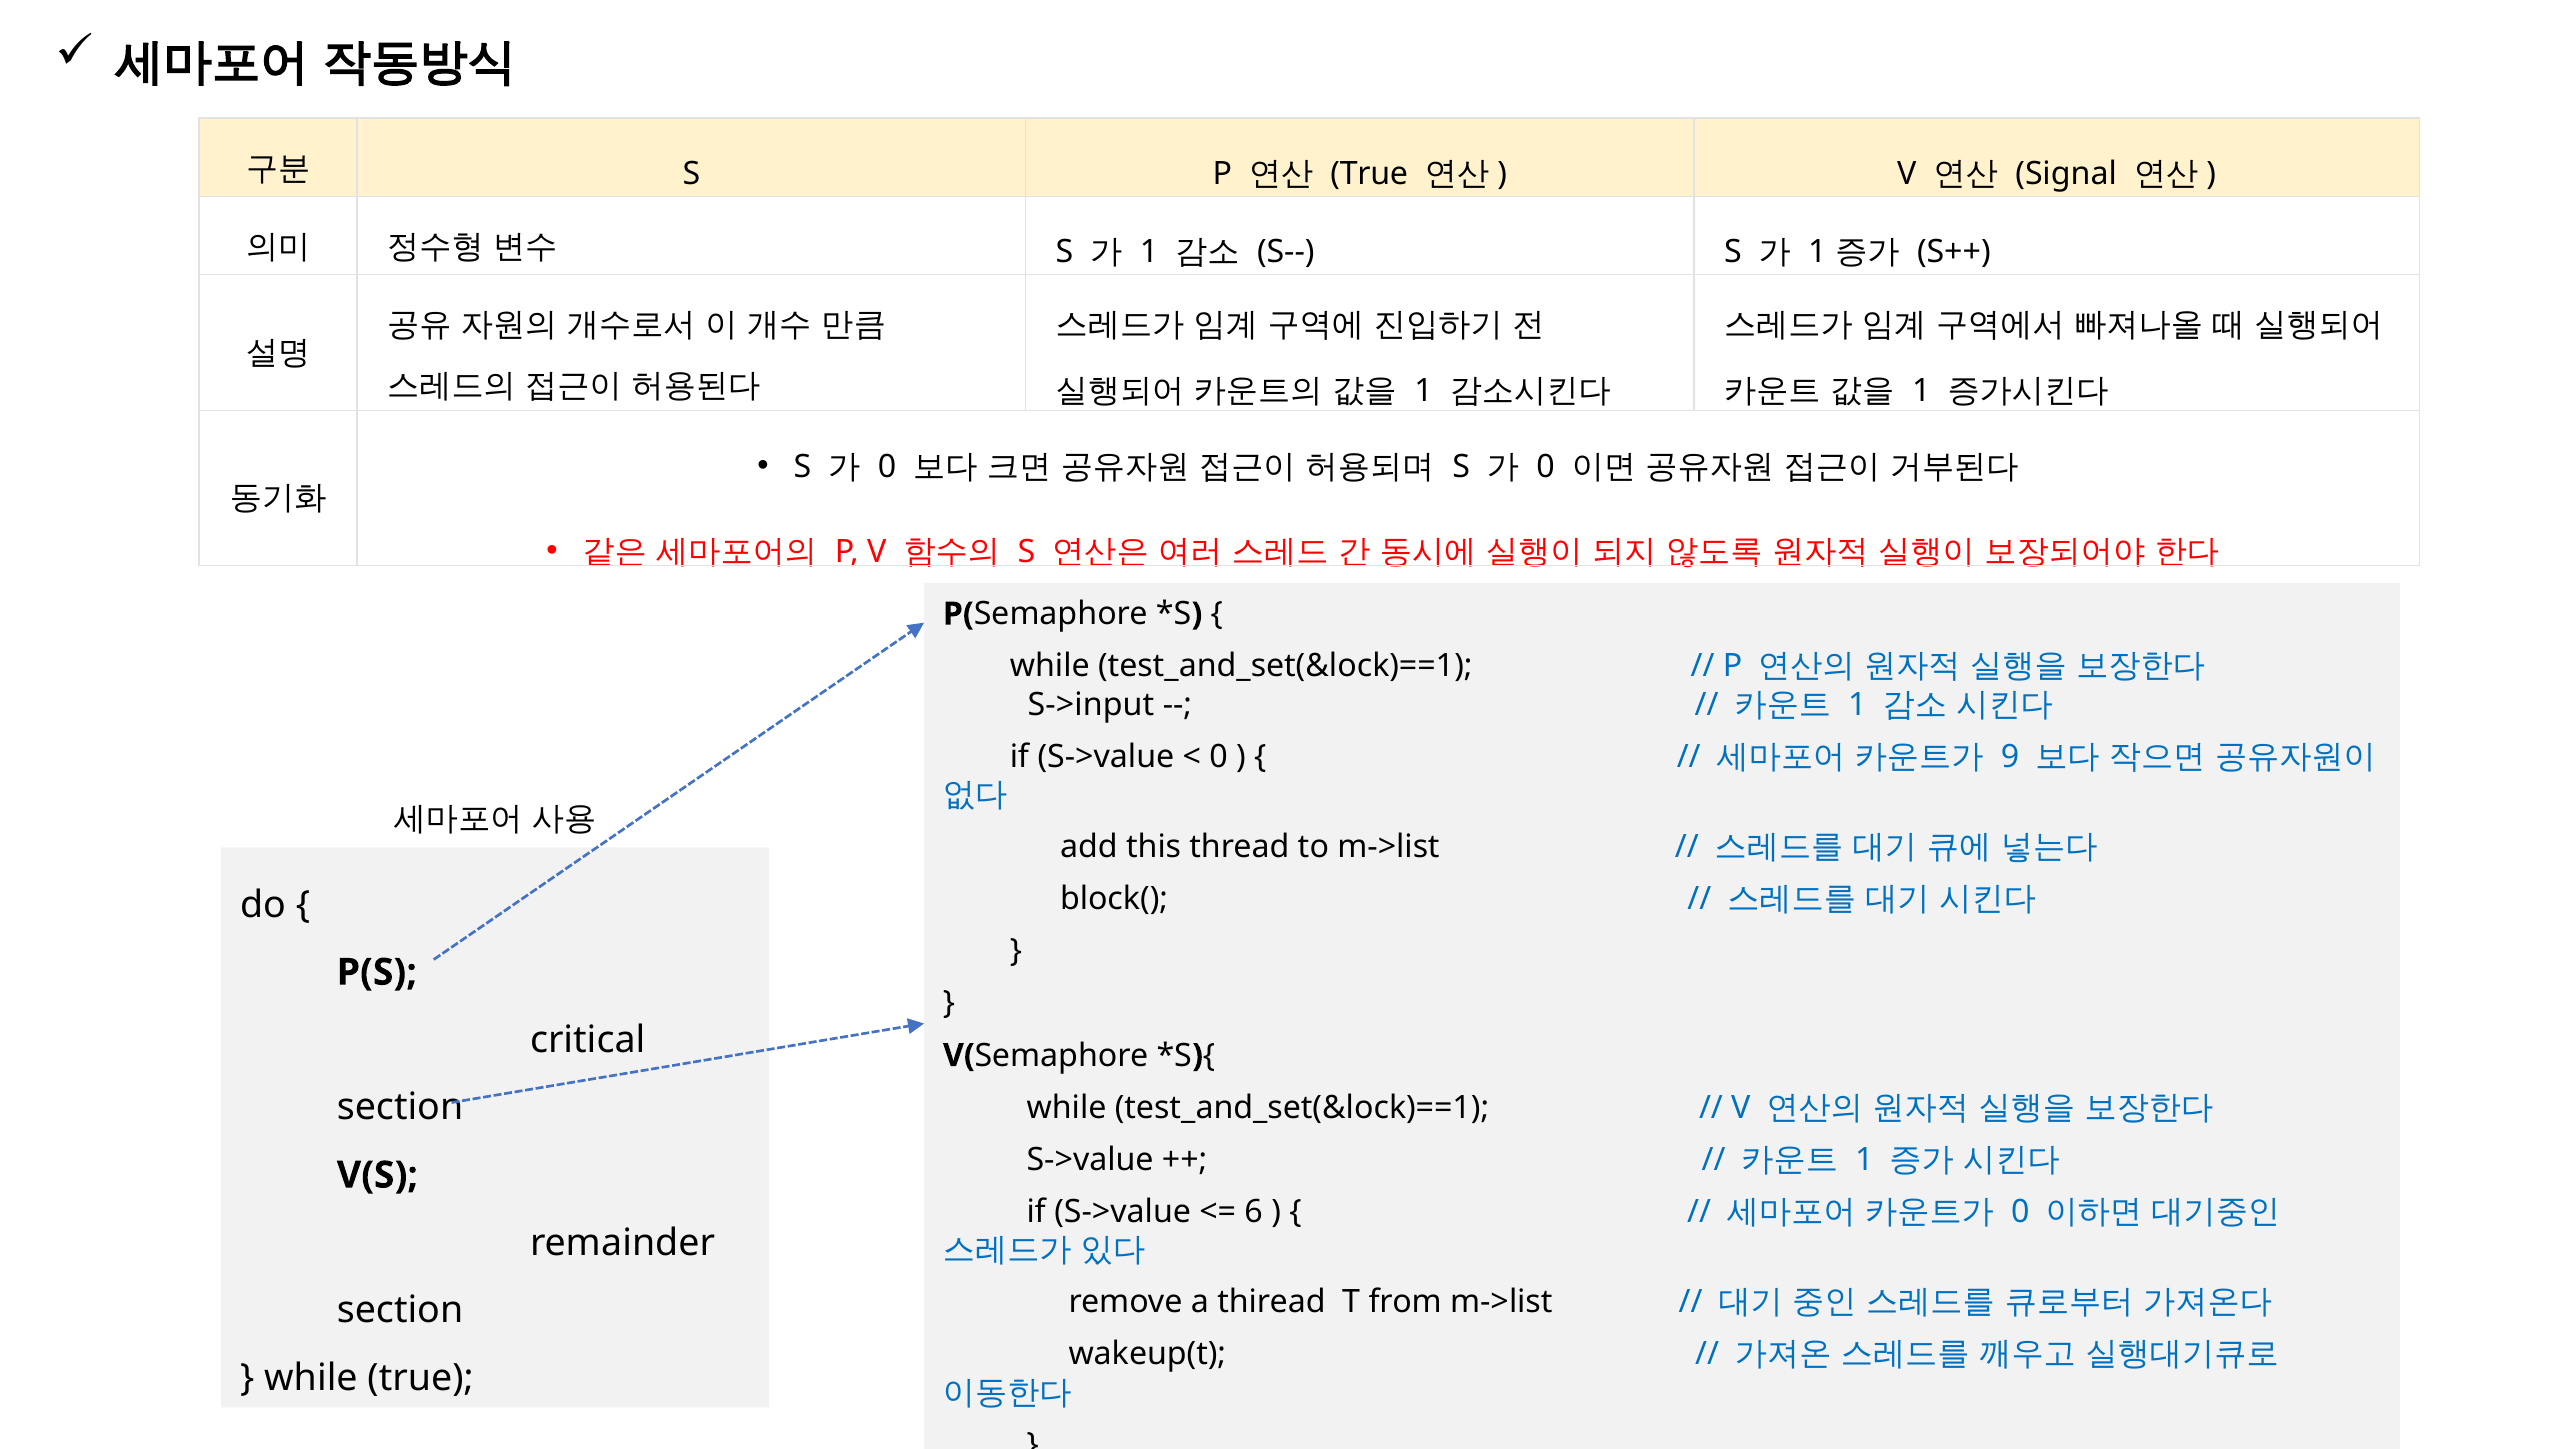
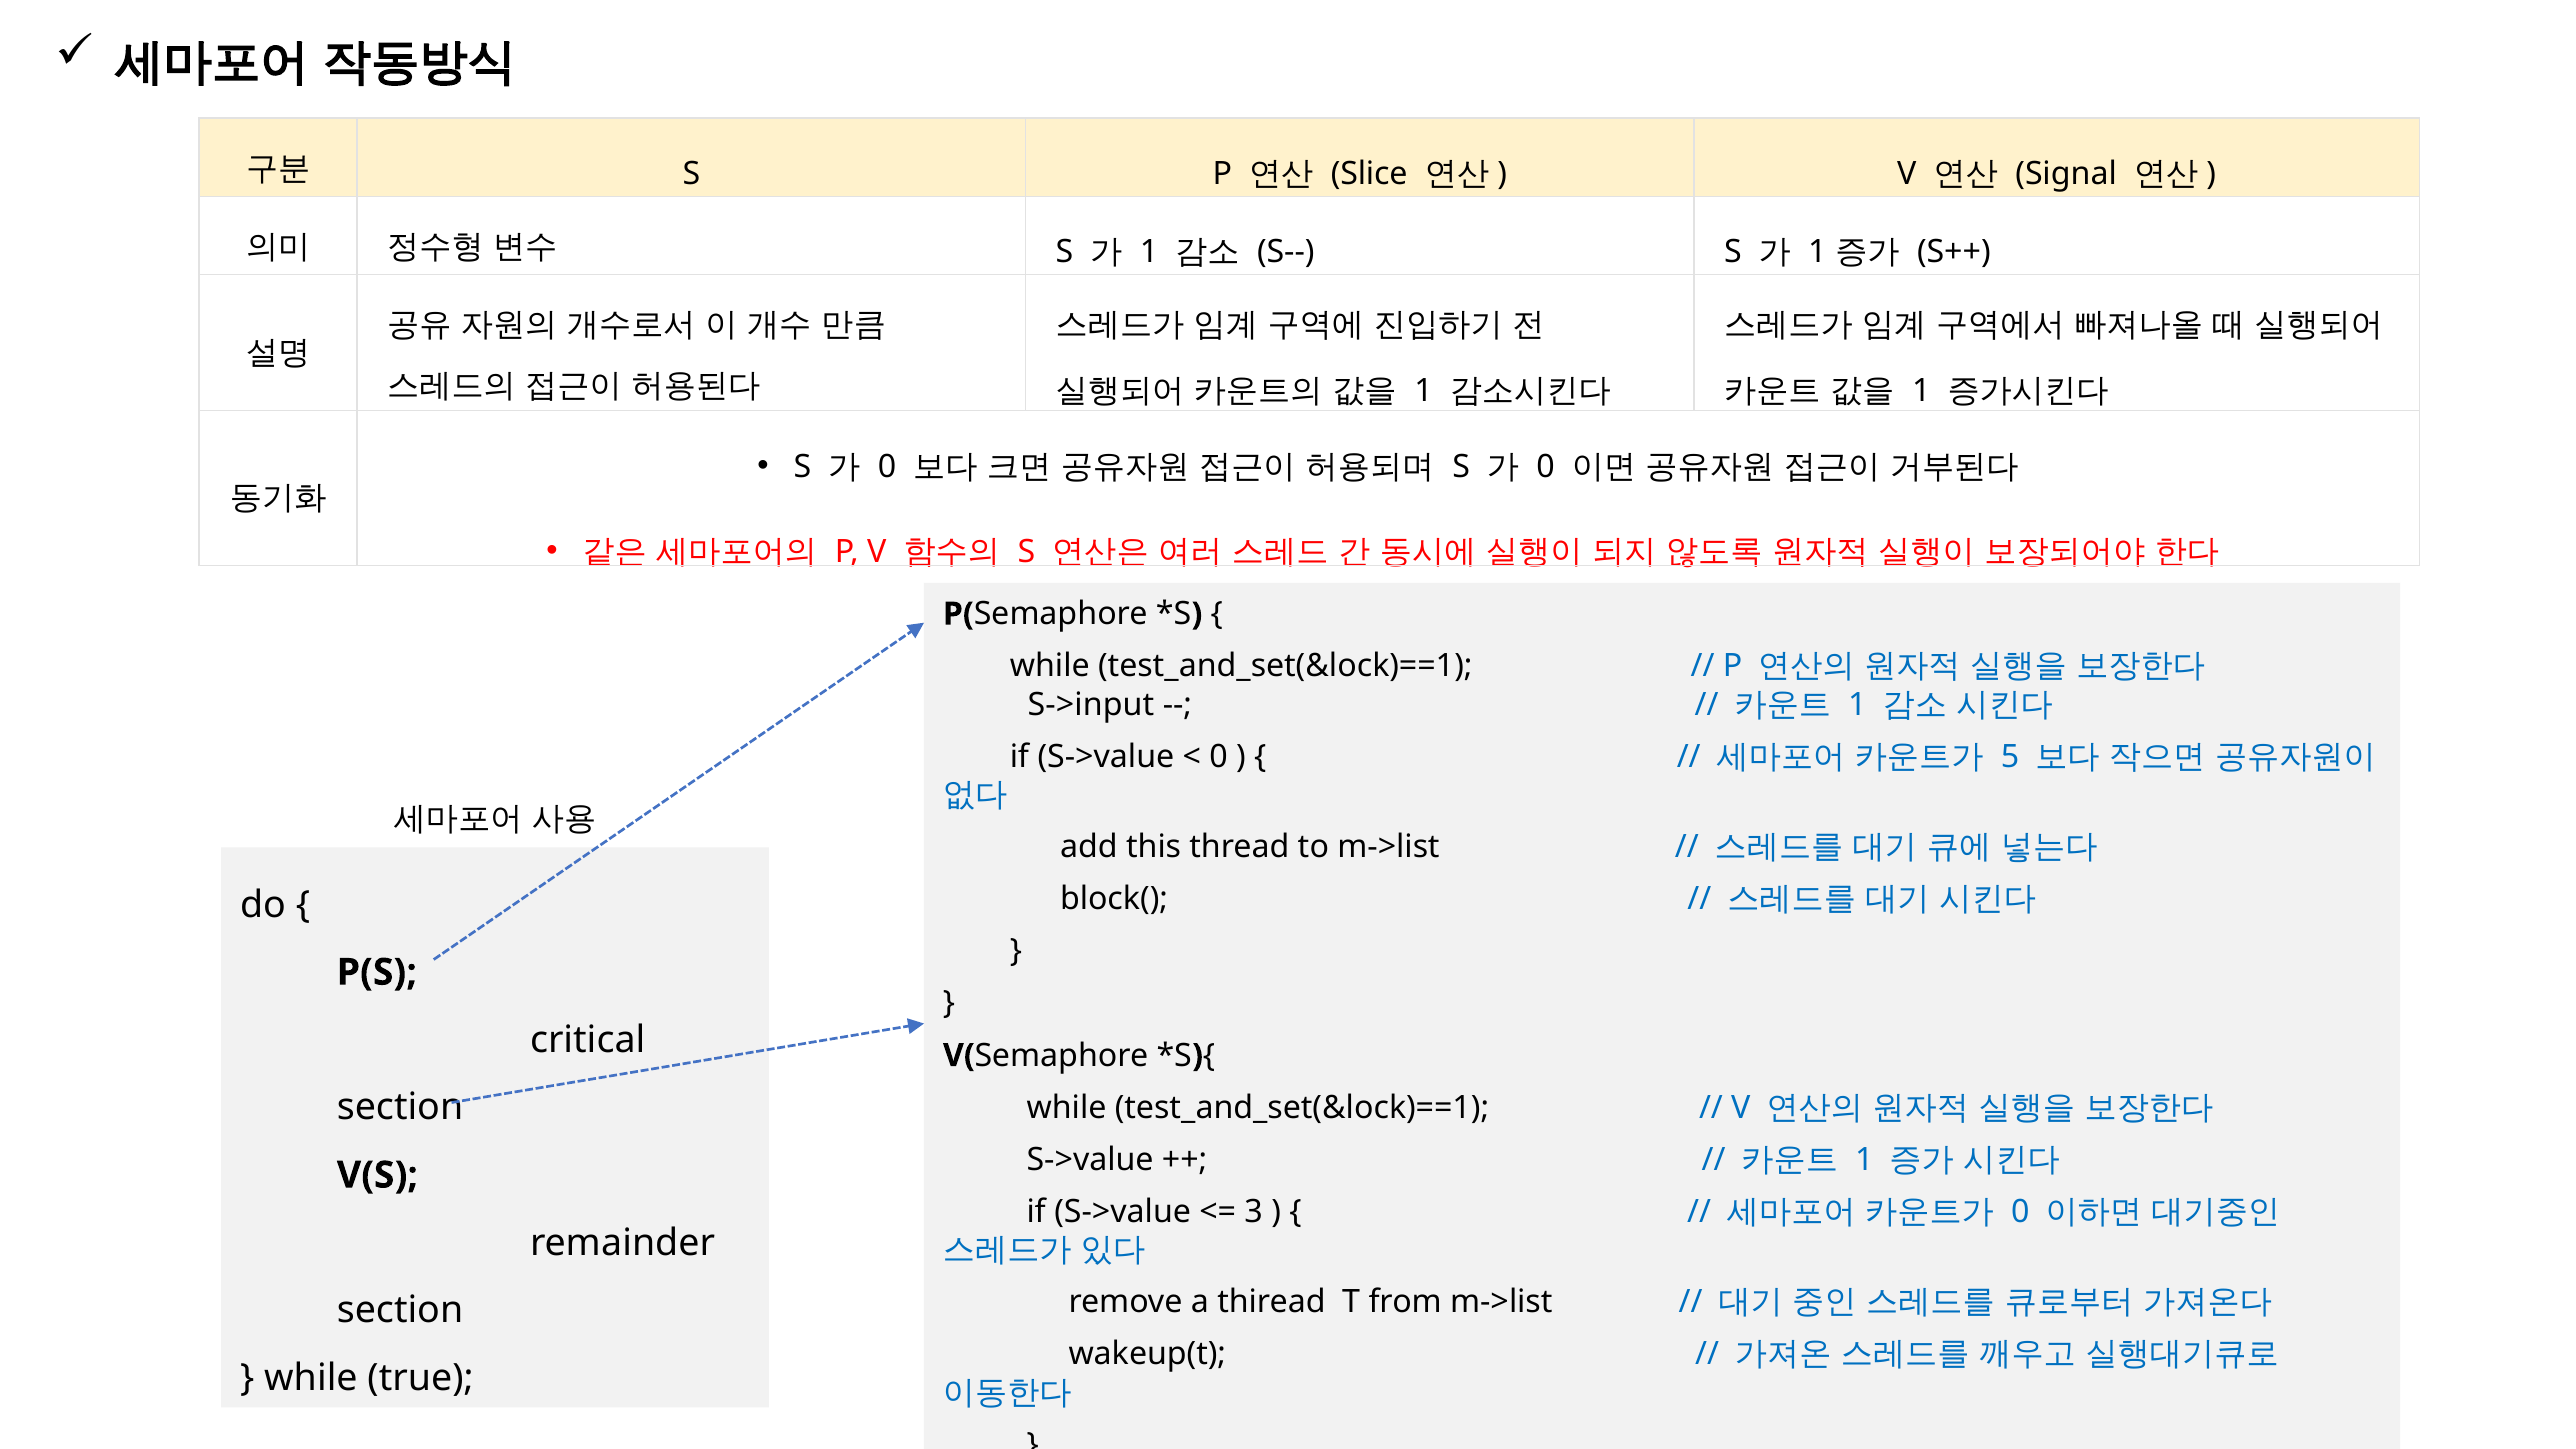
True: True -> Slice (1369, 174)
9: 9 -> 5 (2010, 757)
6: 6 -> 3 (1254, 1211)
